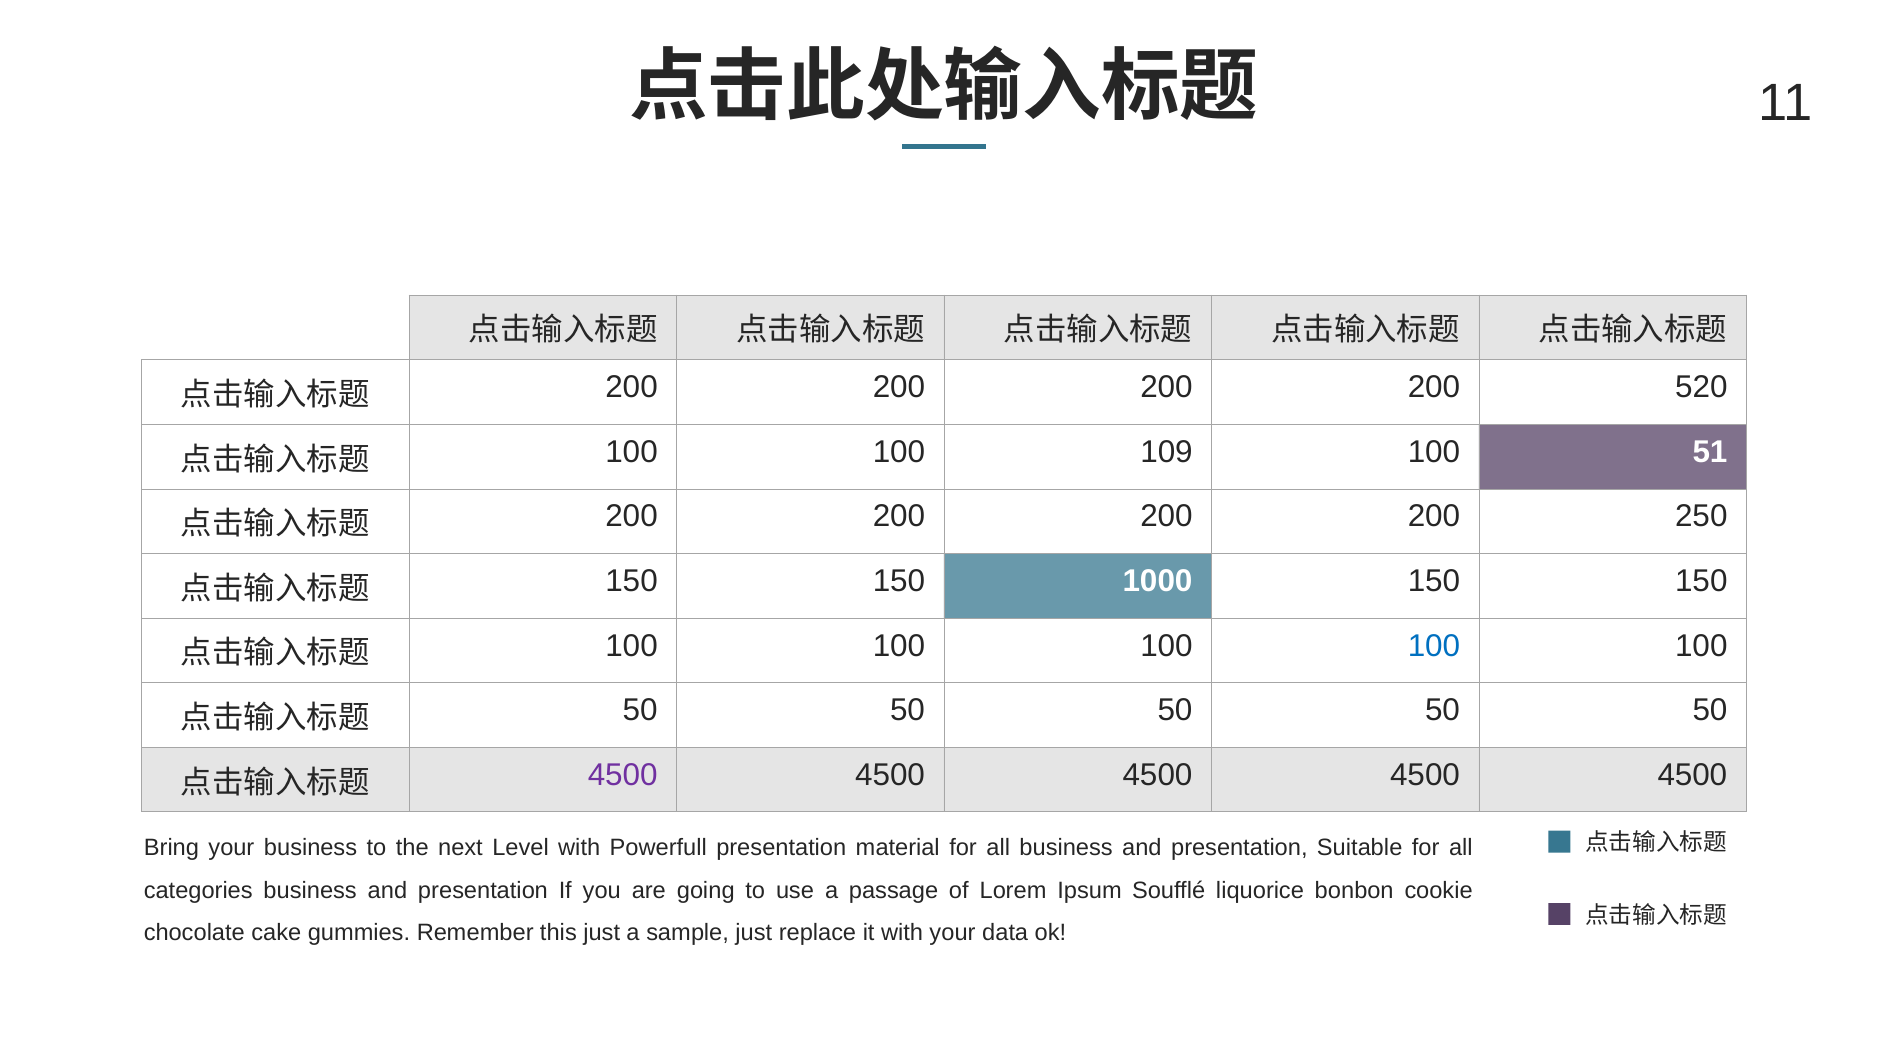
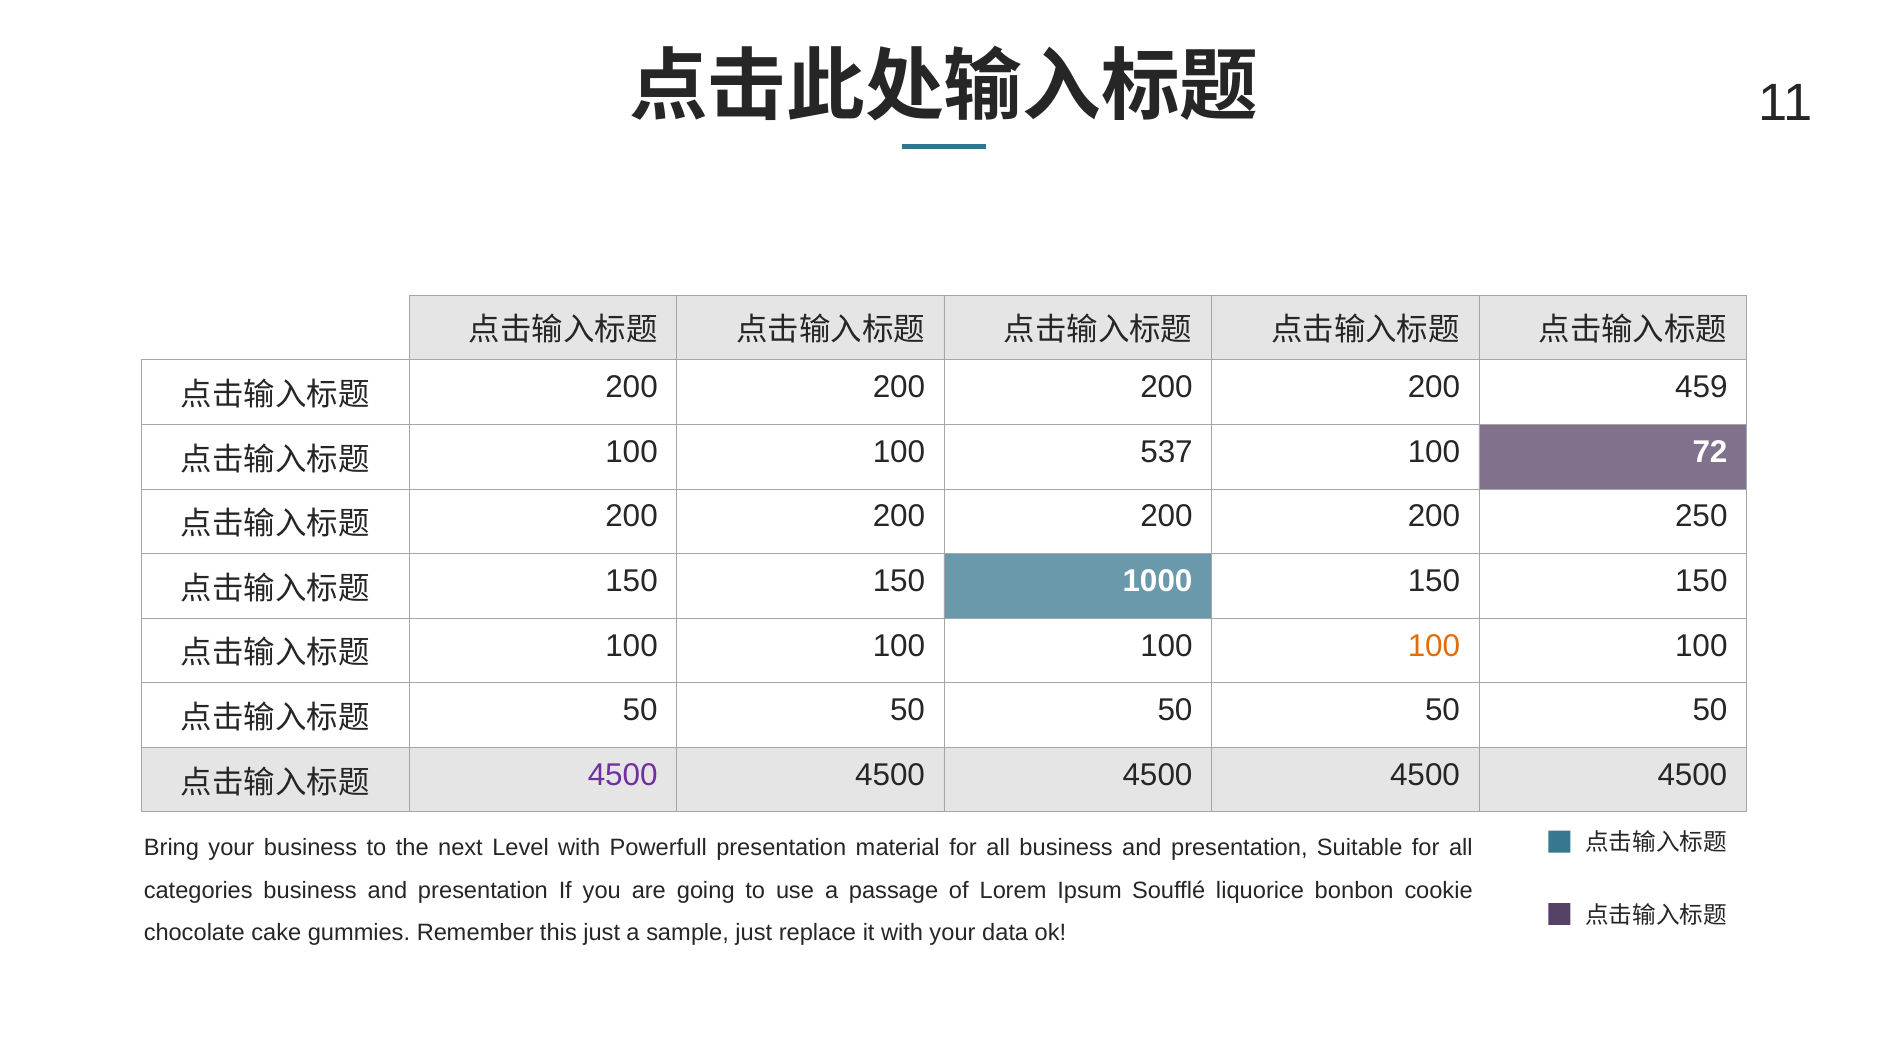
520: 520 -> 459 (1701, 387)
109: 109 -> 537 (1166, 452)
51: 51 -> 72 (1710, 452)
100 colour: blue -> orange (1434, 646)
